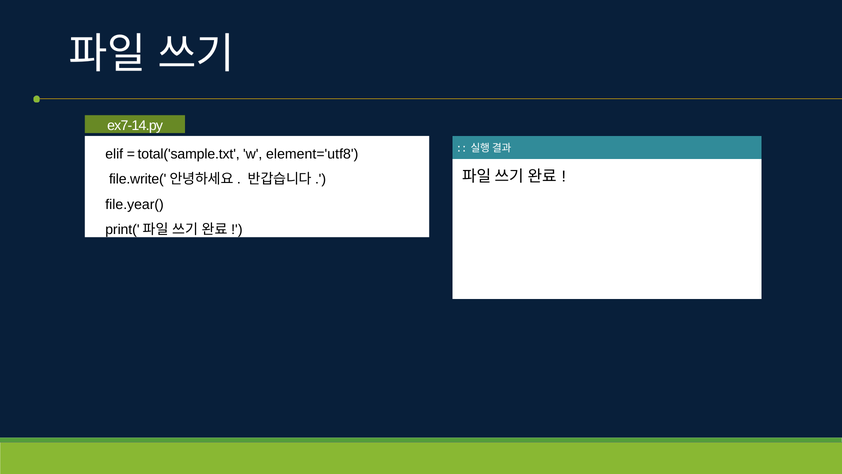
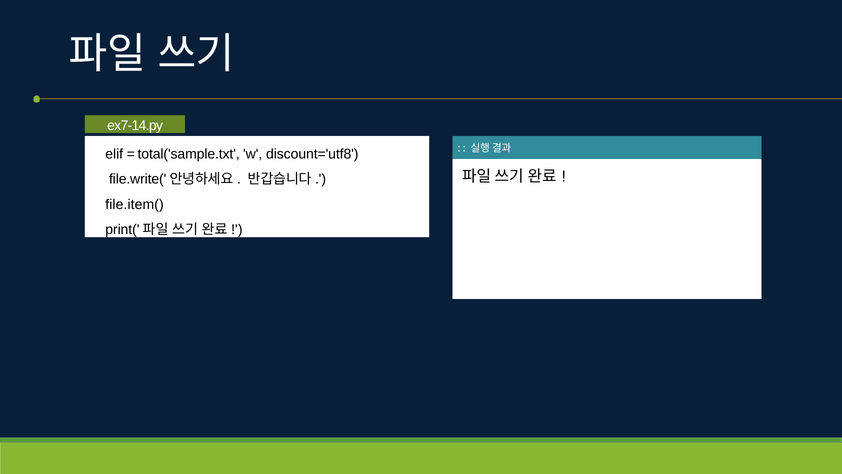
element='utf8: element='utf8 -> discount='utf8 (312, 154)
file.year(: file.year( -> file.item( (135, 204)
